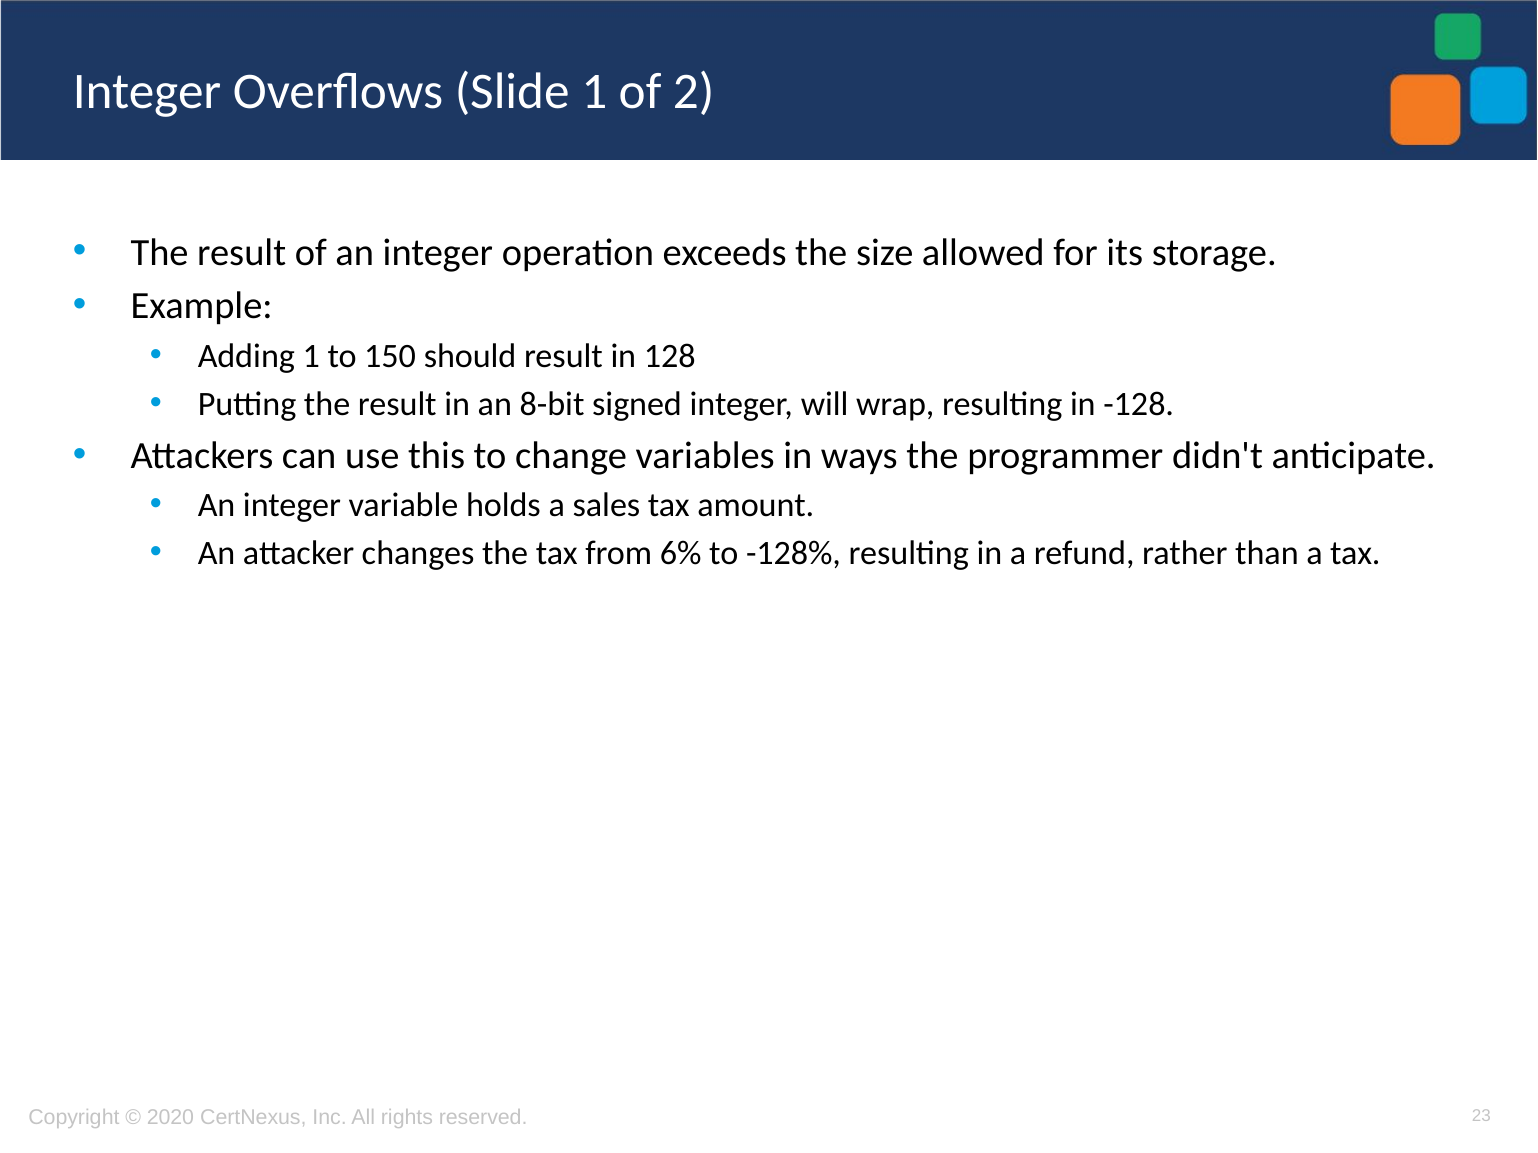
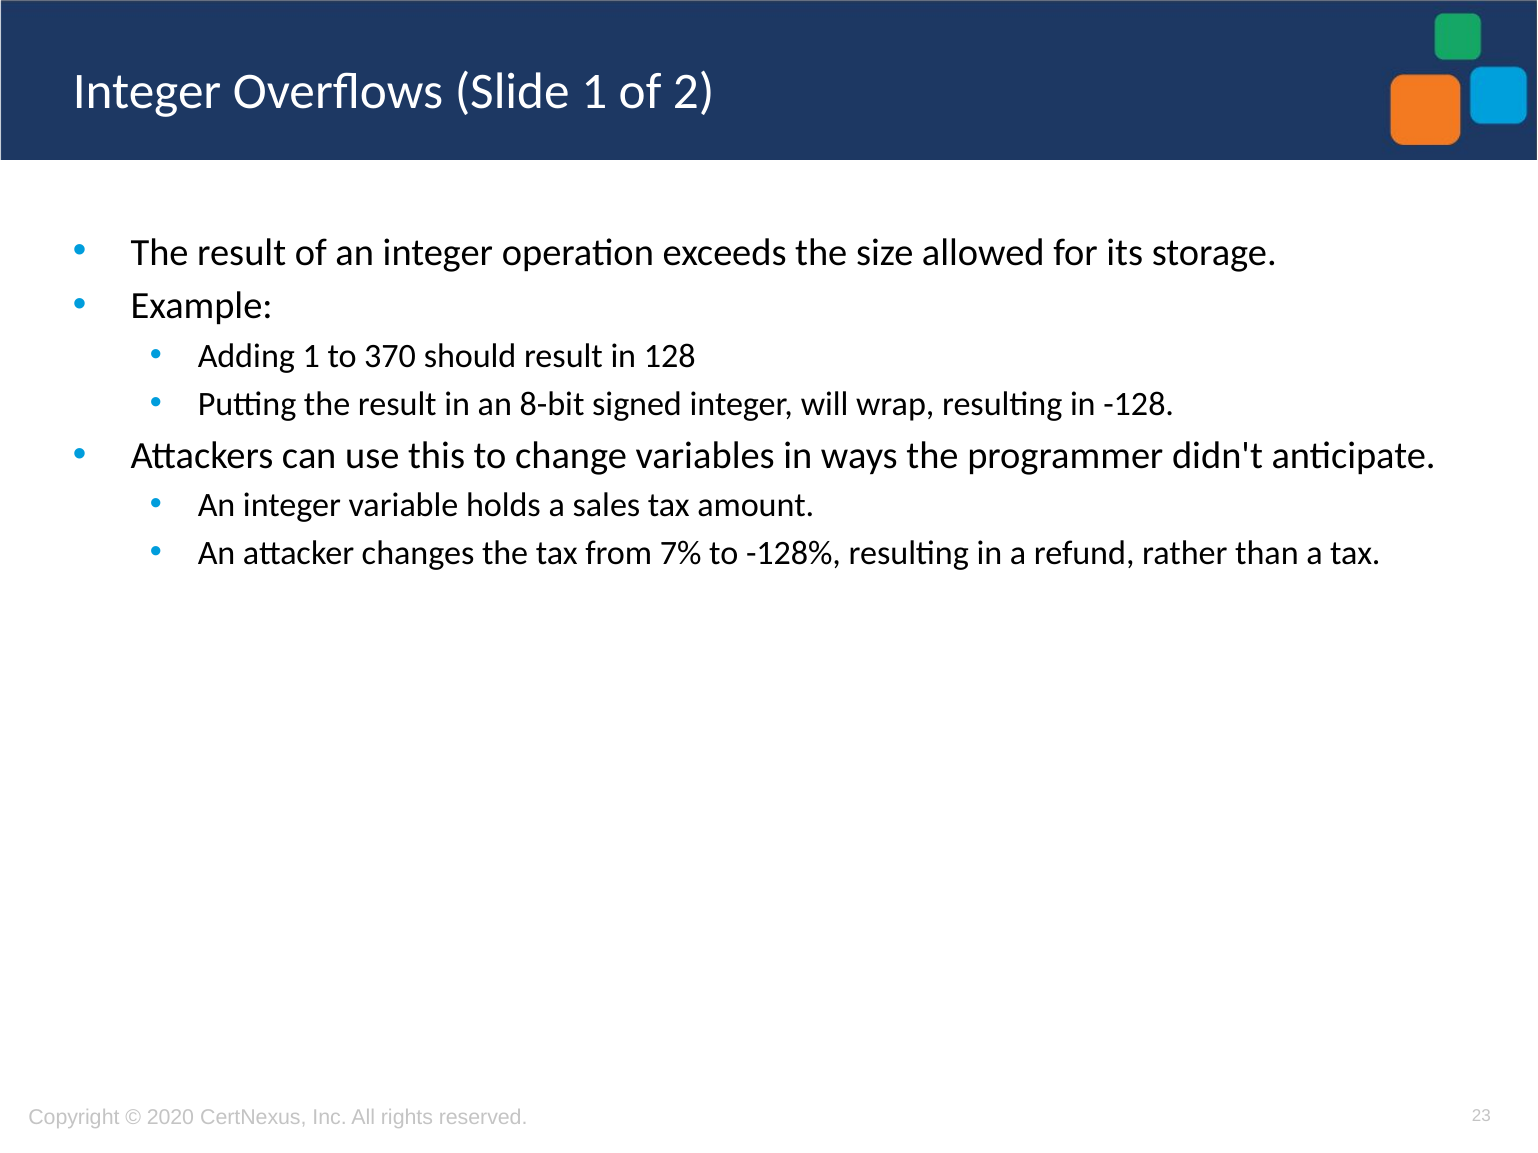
150: 150 -> 370 (390, 356)
6%: 6% -> 7% (681, 553)
